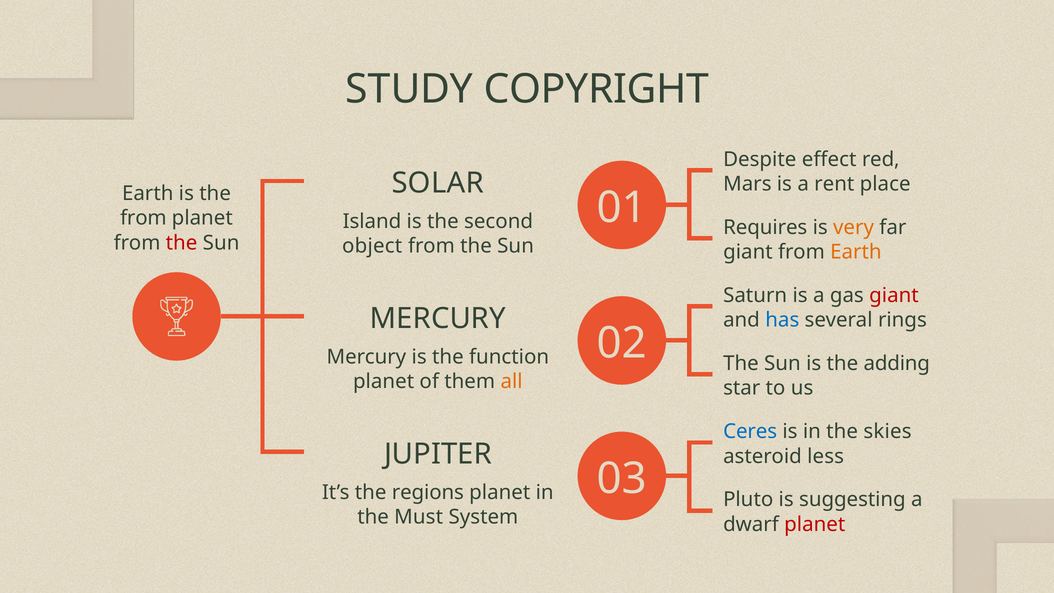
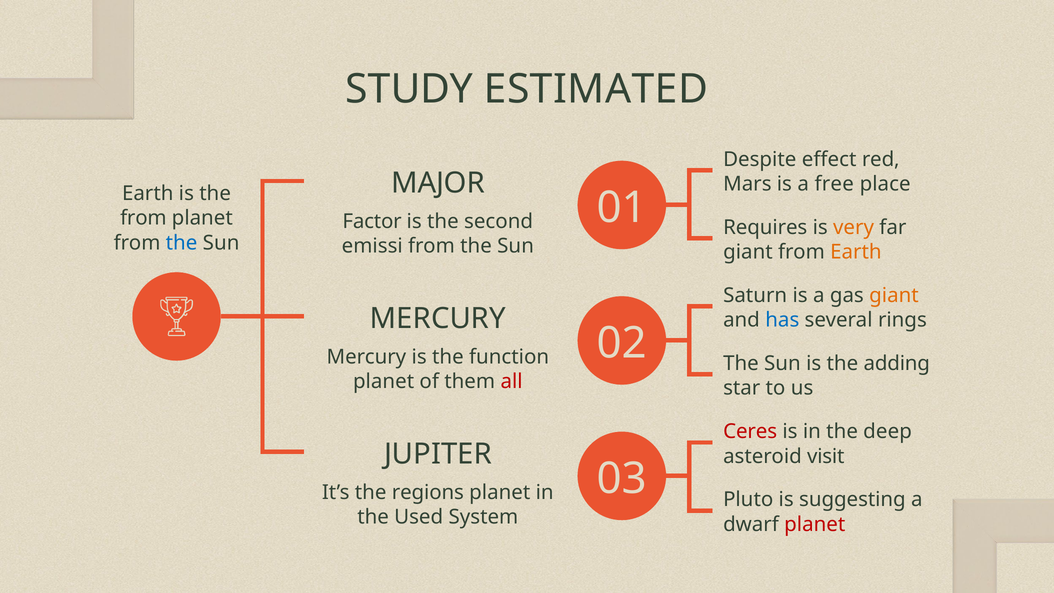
COPYRIGHT: COPYRIGHT -> ESTIMATED (596, 89)
SOLAR: SOLAR -> MAJOR (438, 183)
rent: rent -> free (834, 184)
Island: Island -> Factor (372, 221)
the colour: red -> blue (182, 243)
object: object -> emissi (372, 246)
giant colour: red -> orange (894, 295)
all colour: orange -> red (512, 381)
Ceres colour: blue -> red (750, 432)
skies: skies -> deep (888, 432)
less: less -> visit (826, 456)
Must: Must -> Used (419, 517)
